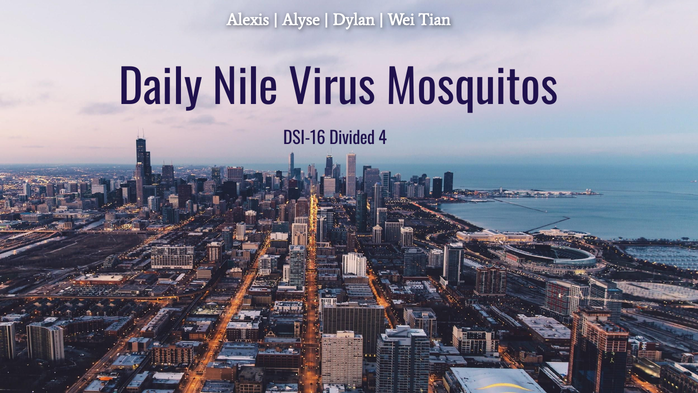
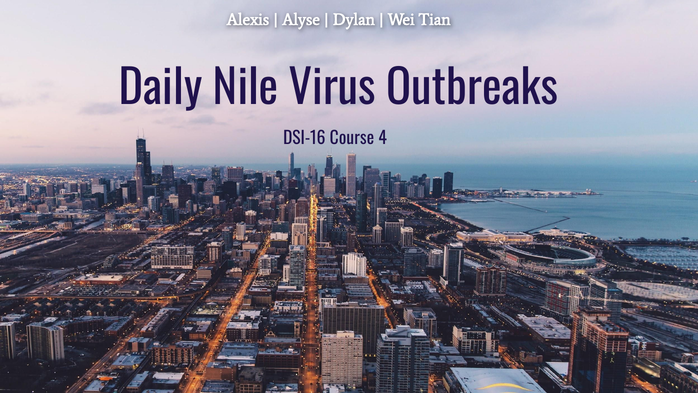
Mosquitos: Mosquitos -> Outbreaks (472, 89)
Divided: Divided -> Course (352, 139)
